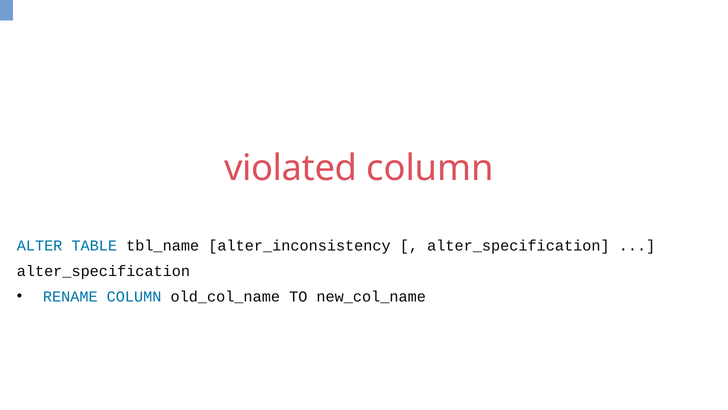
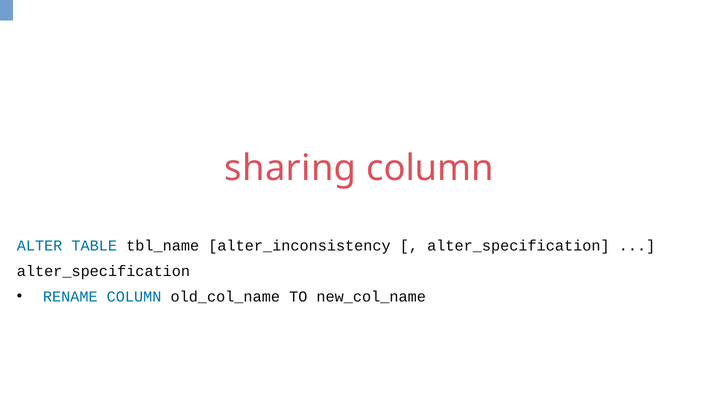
violated: violated -> sharing (290, 168)
